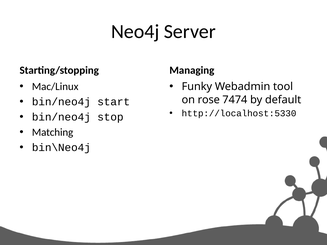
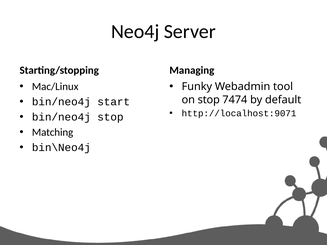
on rose: rose -> stop (209, 100)
http://localhost:5330: http://localhost:5330 -> http://localhost:9071 (239, 113)
